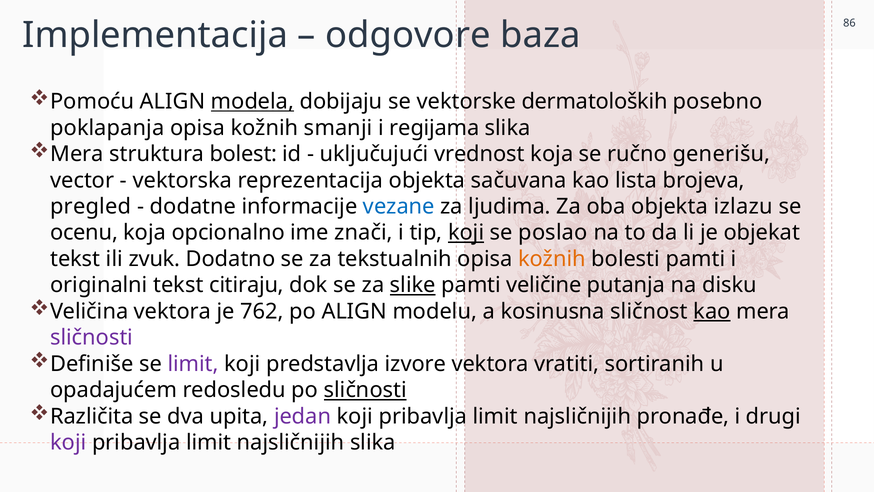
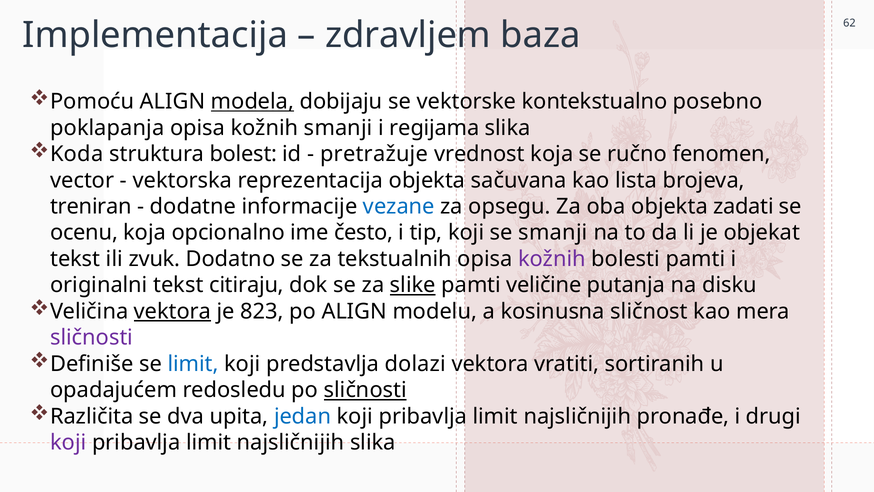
odgovore: odgovore -> zdravljem (408, 35)
86: 86 -> 62 (849, 23)
dermatoloških: dermatoloških -> kontekstualno (595, 101)
Mera: Mera -> Koda (77, 154)
uključujući: uključujući -> pretražuje (374, 154)
generišu: generišu -> fenomen (722, 154)
pregled: pregled -> treniran (91, 206)
ljudima: ljudima -> opsegu (510, 206)
izlazu: izlazu -> zadati (743, 206)
znači: znači -> često (364, 233)
koji underline: present -> none (466, 233)
se poslao: poslao -> smanji (553, 233)
kožnih colour: orange -> purple (552, 259)
vektora underline: none -> present (172, 311)
762: 762 -> 823 (262, 311)
kao underline: present -> none (712, 311)
limit colour: purple -> blue (193, 364)
izvore: izvore -> dolazi (415, 364)
jedan colour: purple -> blue (303, 416)
